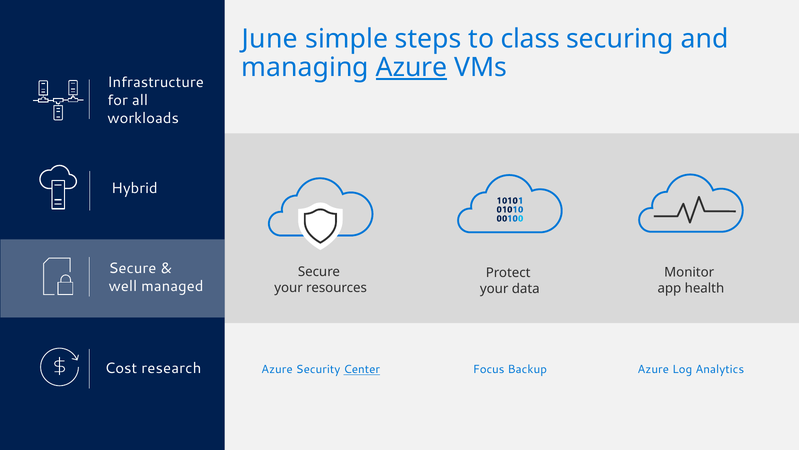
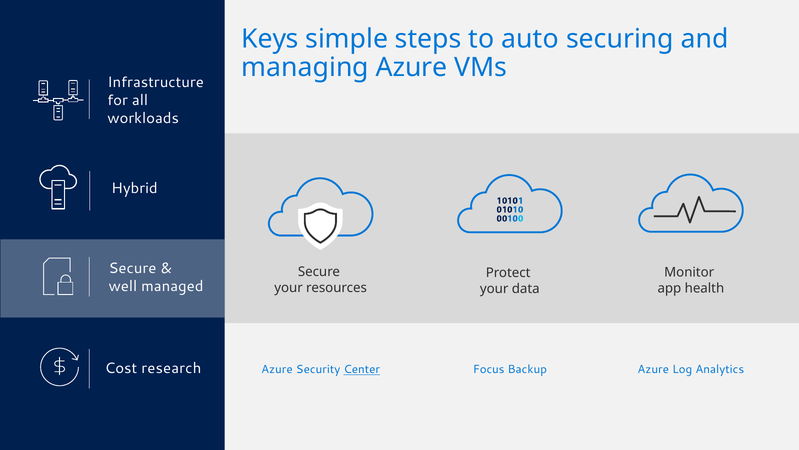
June: June -> Keys (270, 39)
class: class -> auto (530, 39)
Azure underline: present -> none (412, 67)
